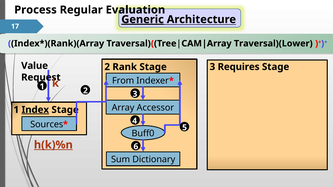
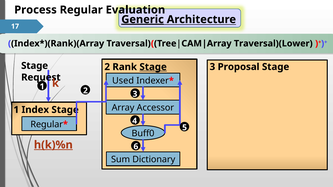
Value: Value -> Stage (35, 66)
Requires: Requires -> Proposal (239, 67)
Stage underline: none -> present (153, 67)
From: From -> Used (123, 81)
Index underline: present -> none (35, 110)
Sources: Sources -> Regular (47, 124)
